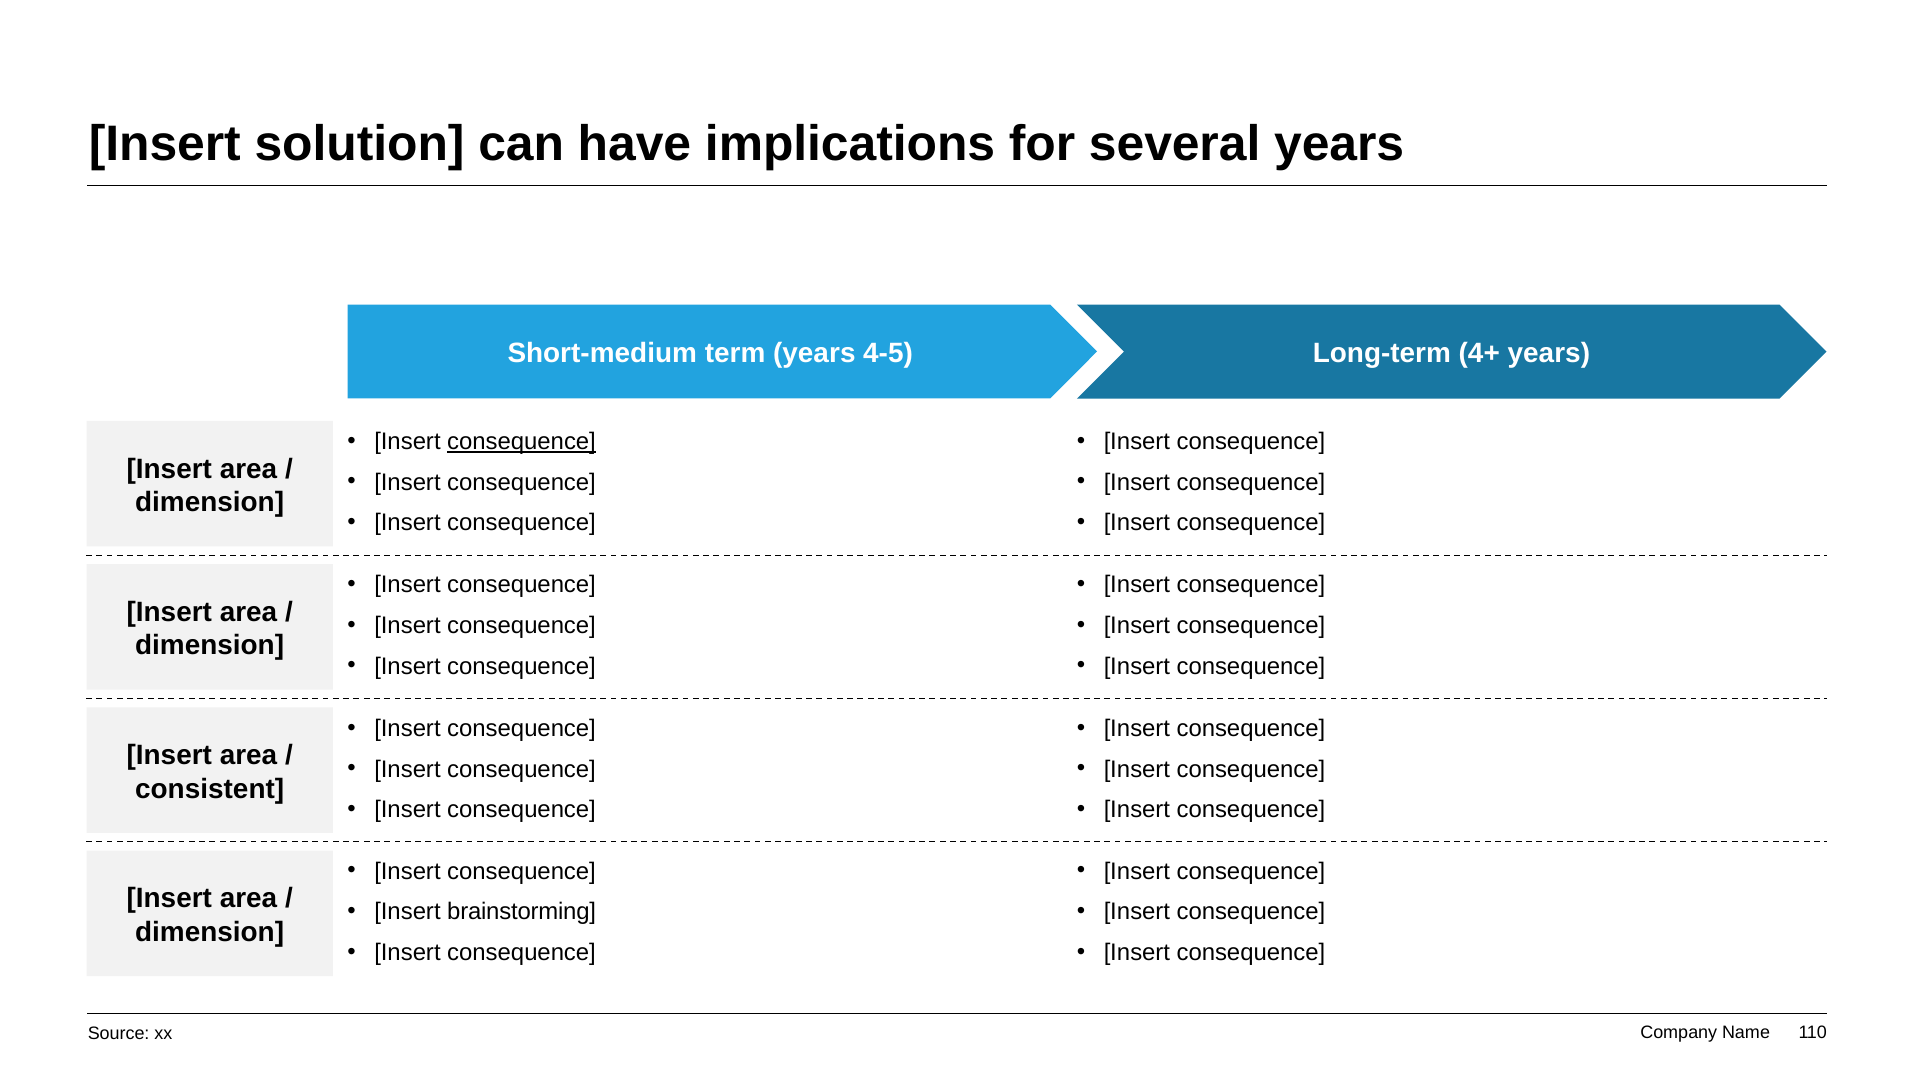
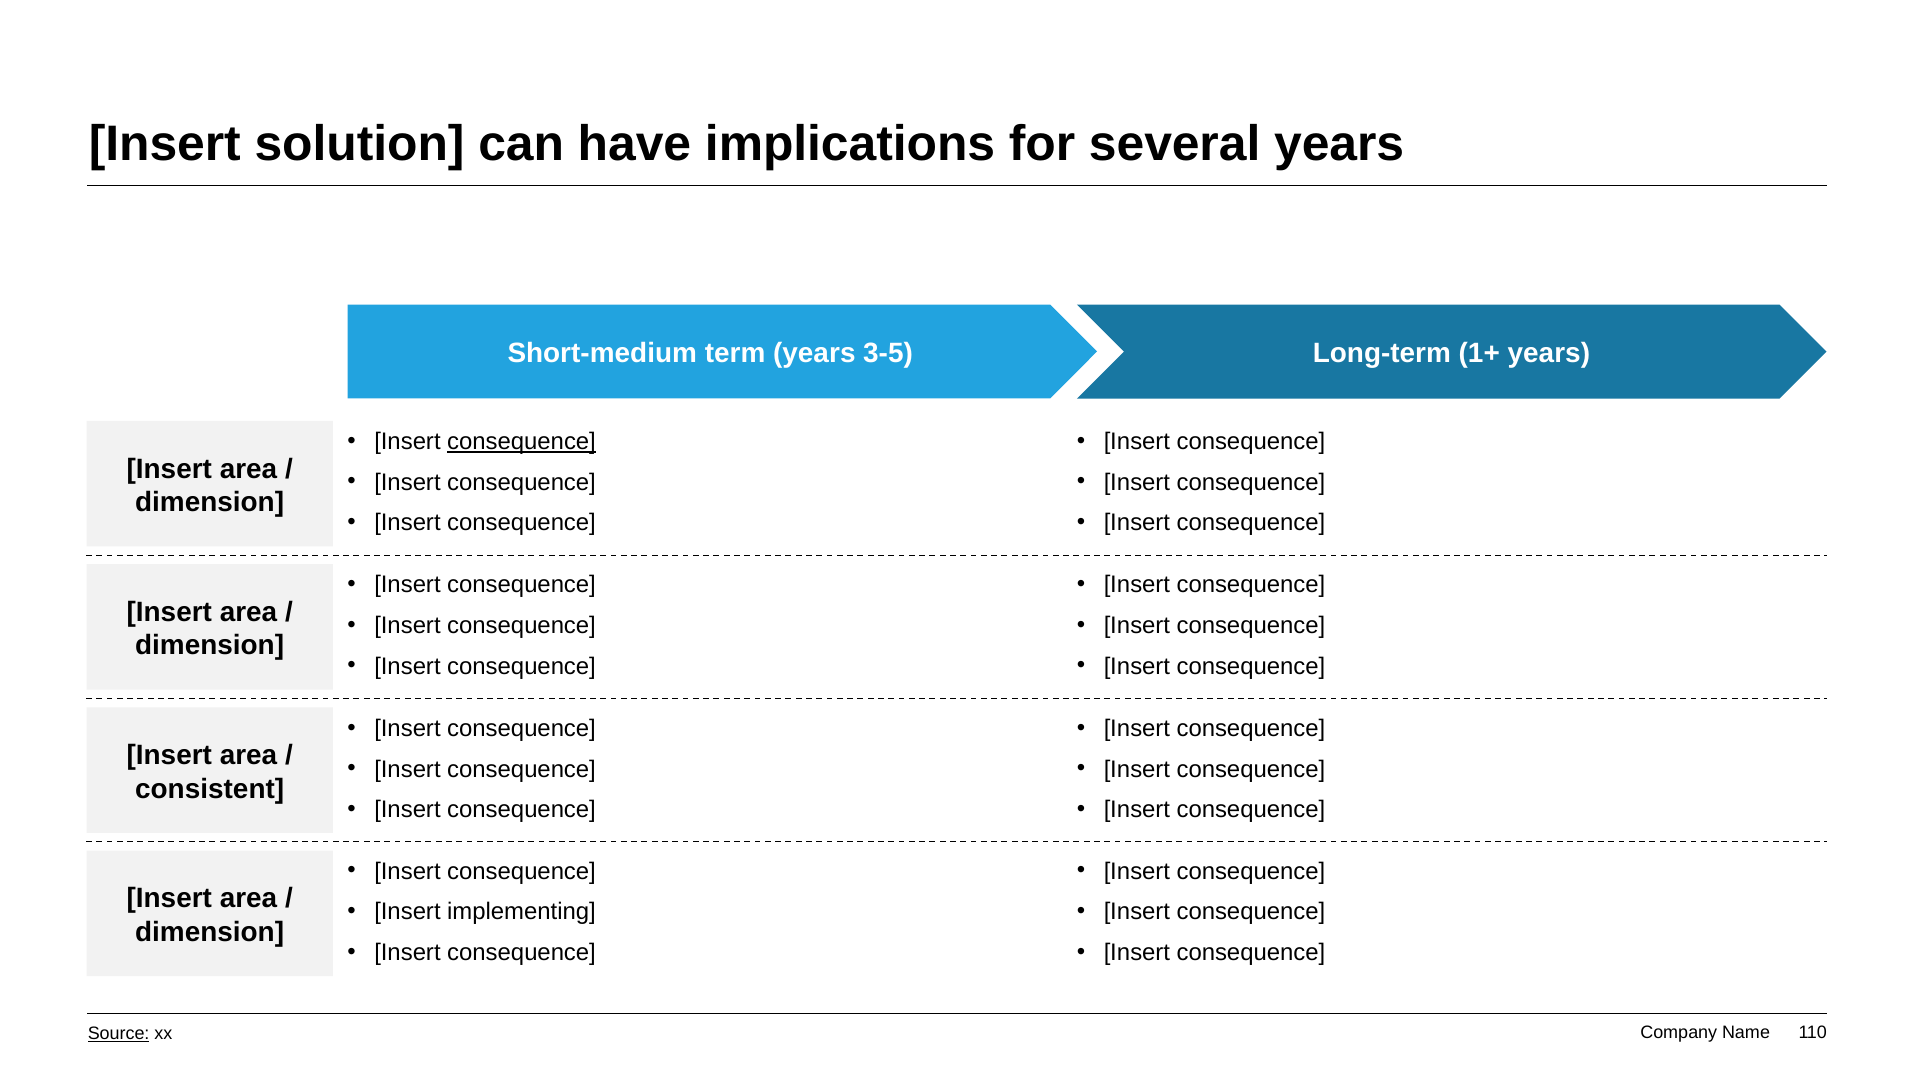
4-5: 4-5 -> 3-5 (888, 353)
4+: 4+ -> 1+ (1479, 354)
brainstorming: brainstorming -> implementing (522, 912)
Source underline: none -> present (119, 1033)
